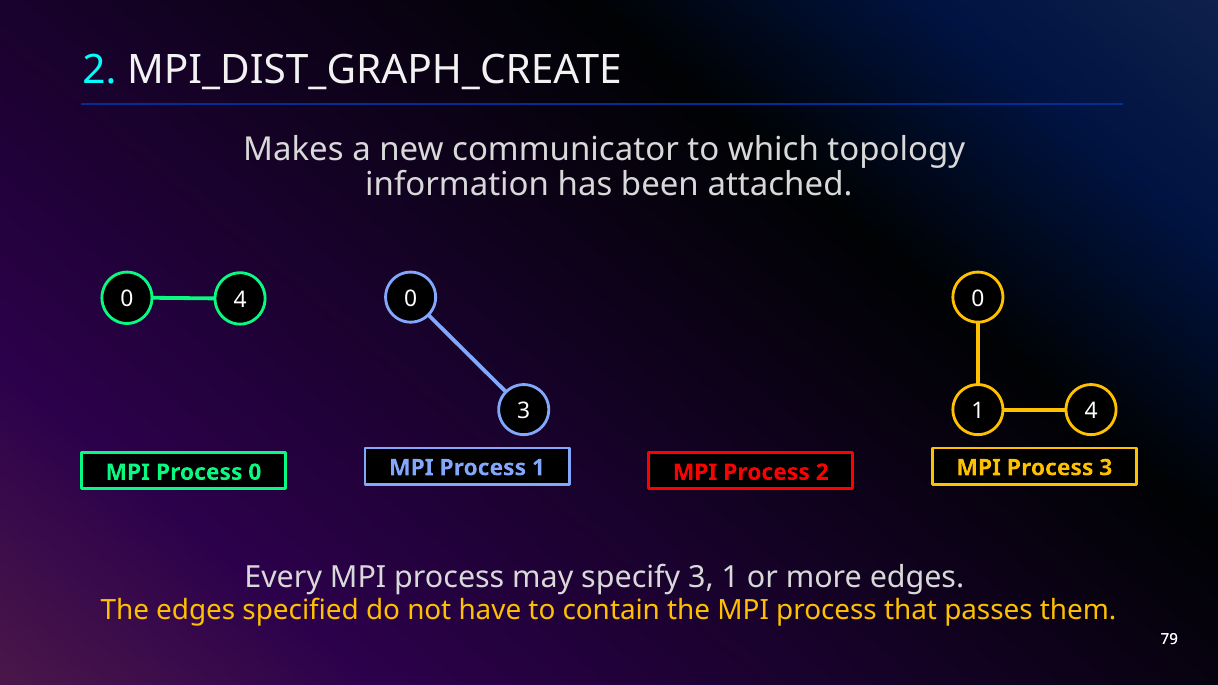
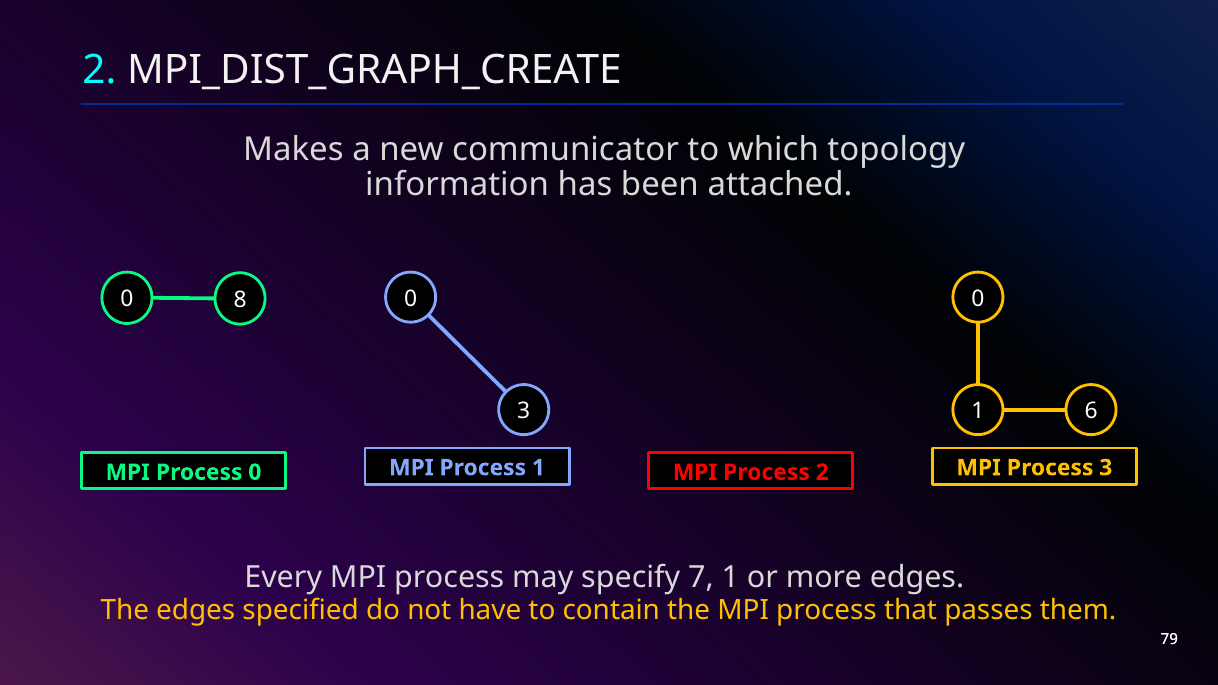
0 4: 4 -> 8 (240, 300)
1 4: 4 -> 6 (1091, 411)
specify 3: 3 -> 7 (701, 578)
